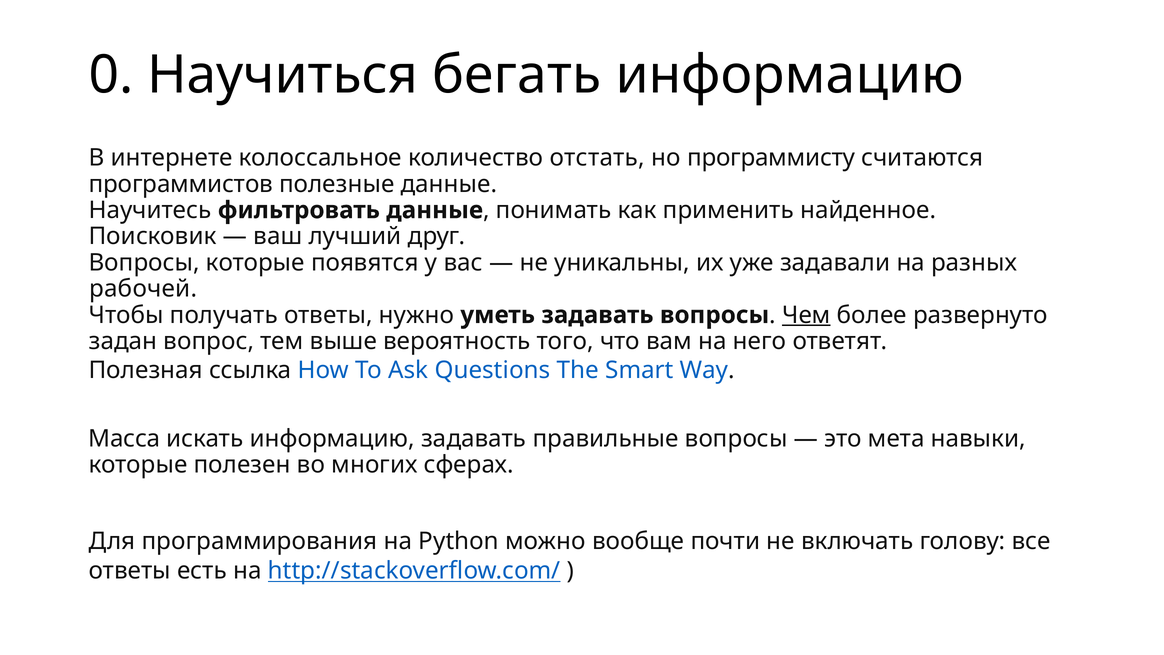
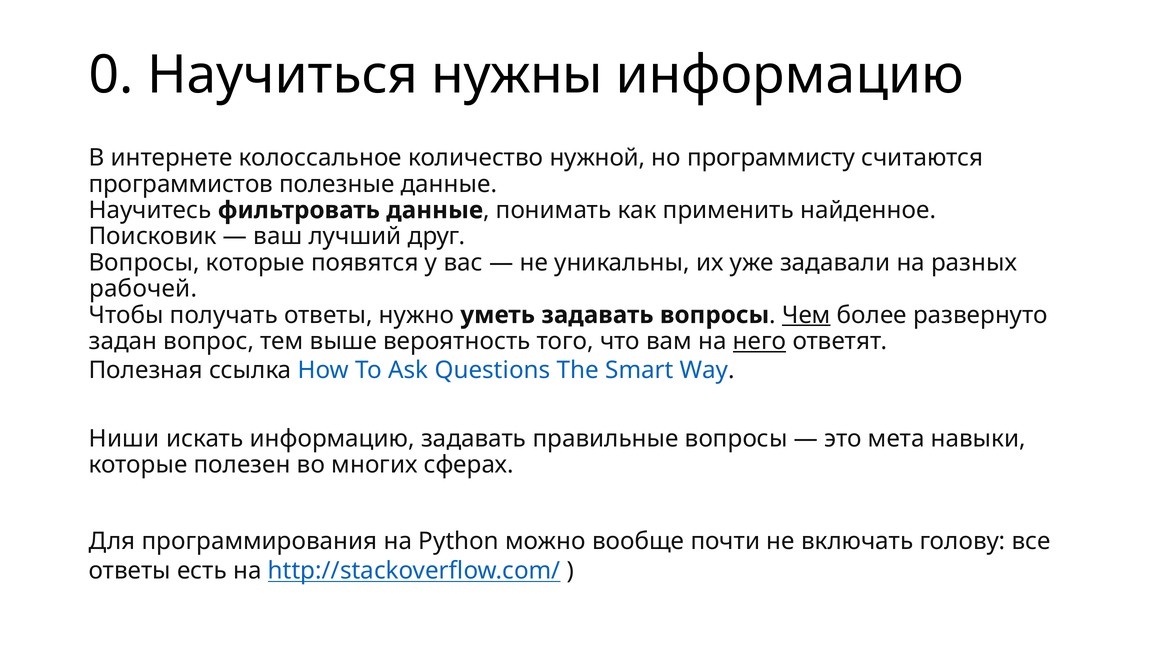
бегать: бегать -> нужны (517, 75)
отстать: отстать -> нужной (598, 158)
него underline: none -> present (760, 341)
Масса: Масса -> Ниши (124, 438)
